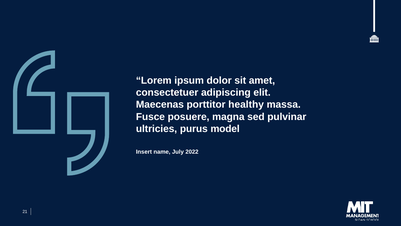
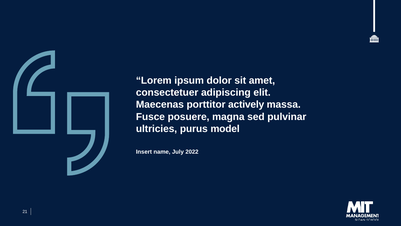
healthy: healthy -> actively (246, 104)
